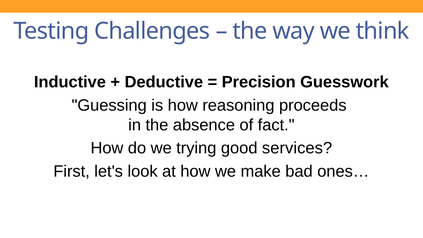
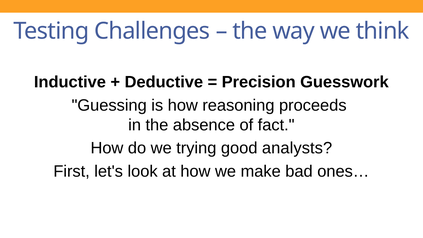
services: services -> analysts (297, 148)
